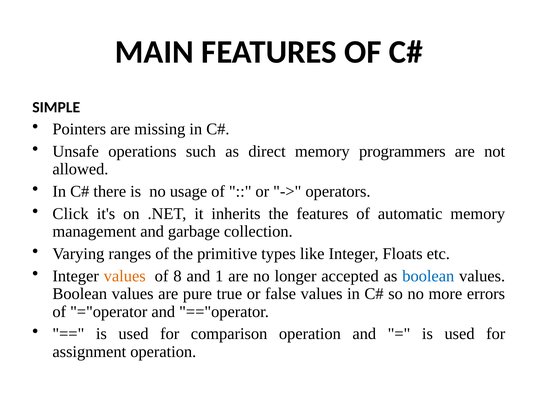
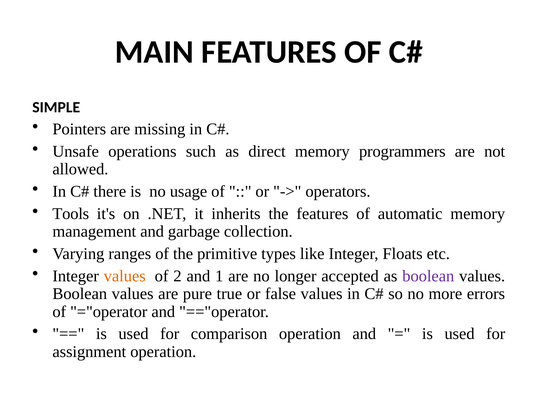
Click: Click -> Tools (71, 214)
8: 8 -> 2 (177, 276)
boolean colour: blue -> purple (428, 276)
